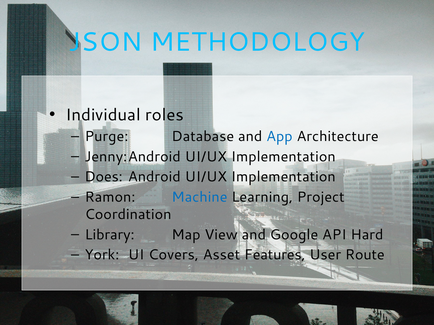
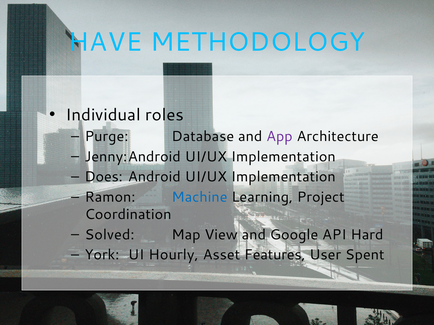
JSON: JSON -> HAVE (105, 42)
App colour: blue -> purple (279, 137)
Library: Library -> Solved (110, 235)
Covers: Covers -> Hourly (173, 255)
Route: Route -> Spent (365, 255)
